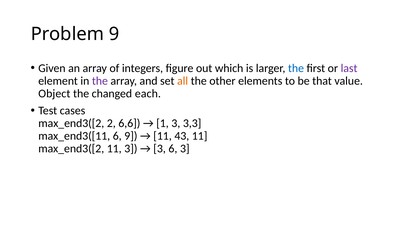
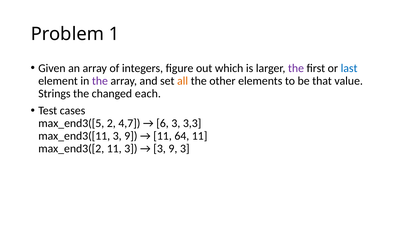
Problem 9: 9 -> 1 (114, 34)
the colour: blue -> purple (296, 68)
last colour: purple -> blue (349, 68)
Object: Object -> Strings (54, 94)
max_end3([2: max_end3([2 -> max_end3([5 (71, 123)
6,6: 6,6 -> 4,7 (129, 123)
1: 1 -> 6 (162, 123)
max_end3([11 6: 6 -> 3 (117, 136)
43: 43 -> 64 (182, 136)
6: 6 -> 9 (173, 149)
